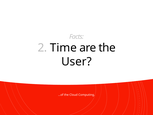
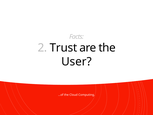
Time: Time -> Trust (63, 48)
